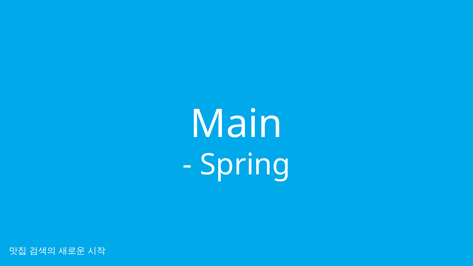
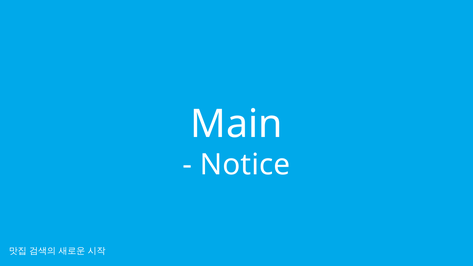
Spring: Spring -> Notice (245, 165)
